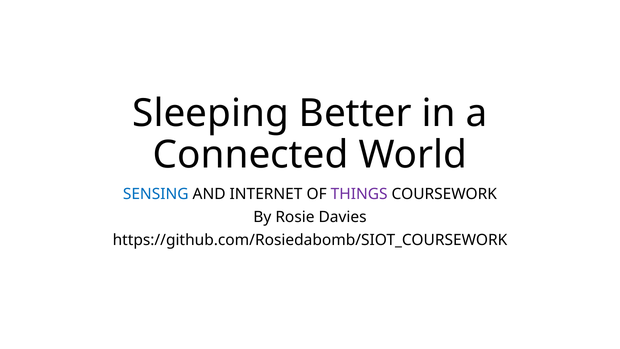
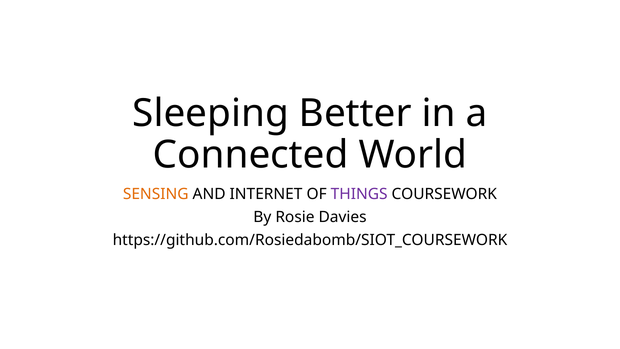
SENSING colour: blue -> orange (156, 194)
